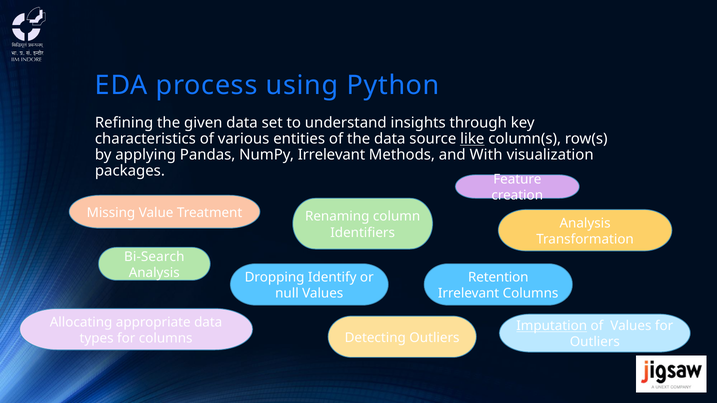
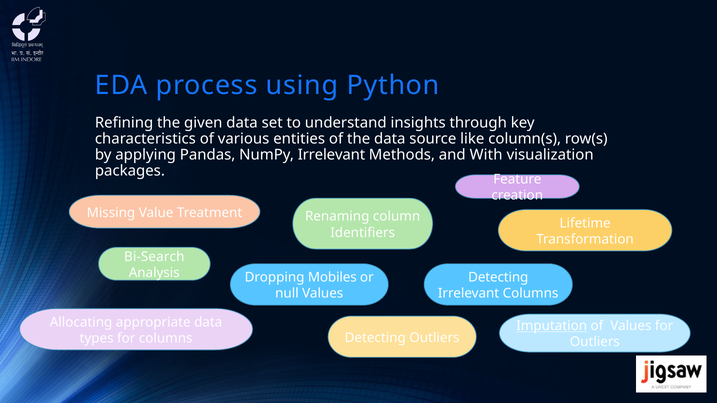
like underline: present -> none (472, 139)
Analysis: Analysis -> Lifetime (585, 223)
Identify: Identify -> Mobiles (332, 278)
Retention: Retention -> Detecting (498, 278)
